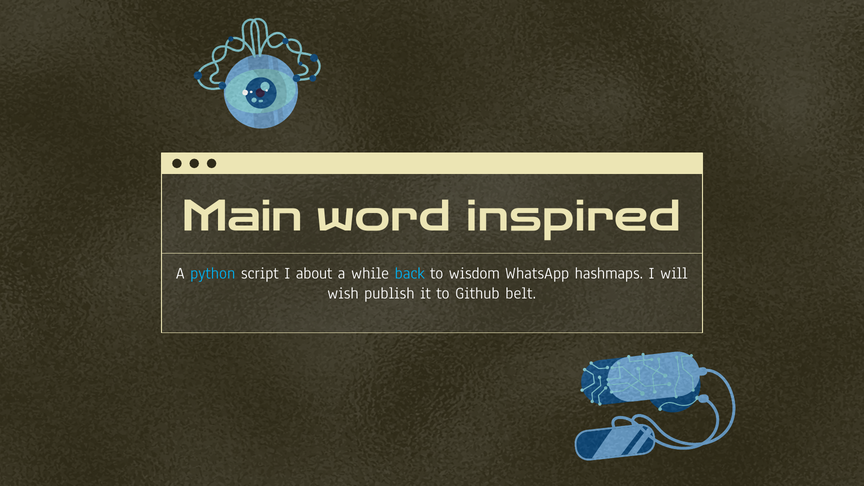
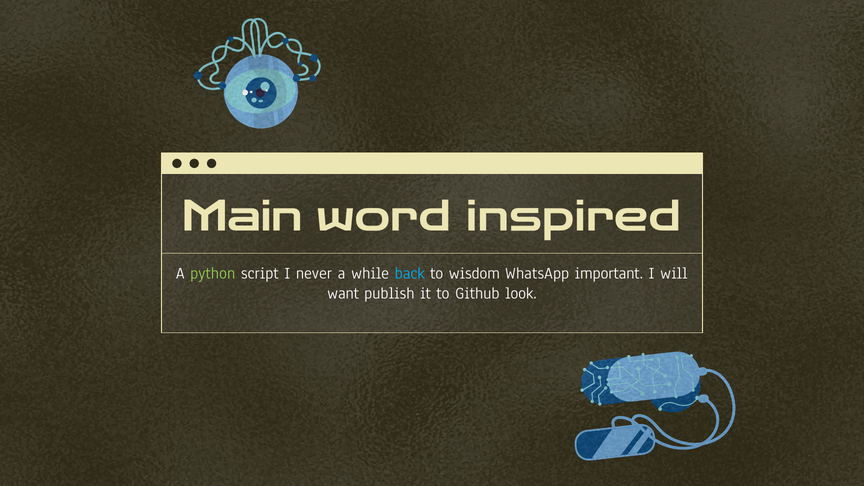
python colour: light blue -> light green (213, 273)
about: about -> never (314, 273)
hashmaps: hashmaps -> important (609, 273)
wish: wish -> want (343, 293)
belt: belt -> look (521, 293)
